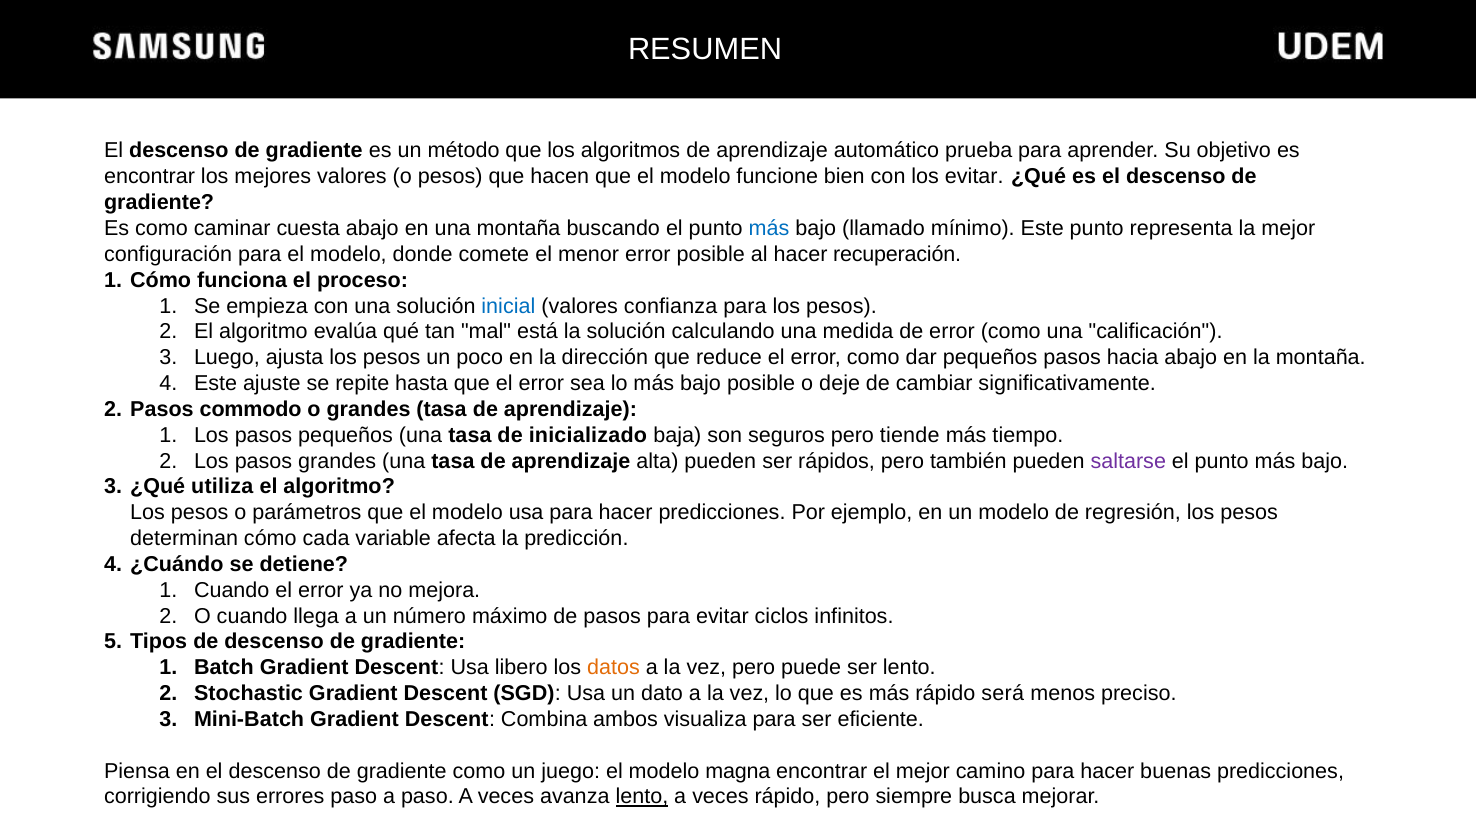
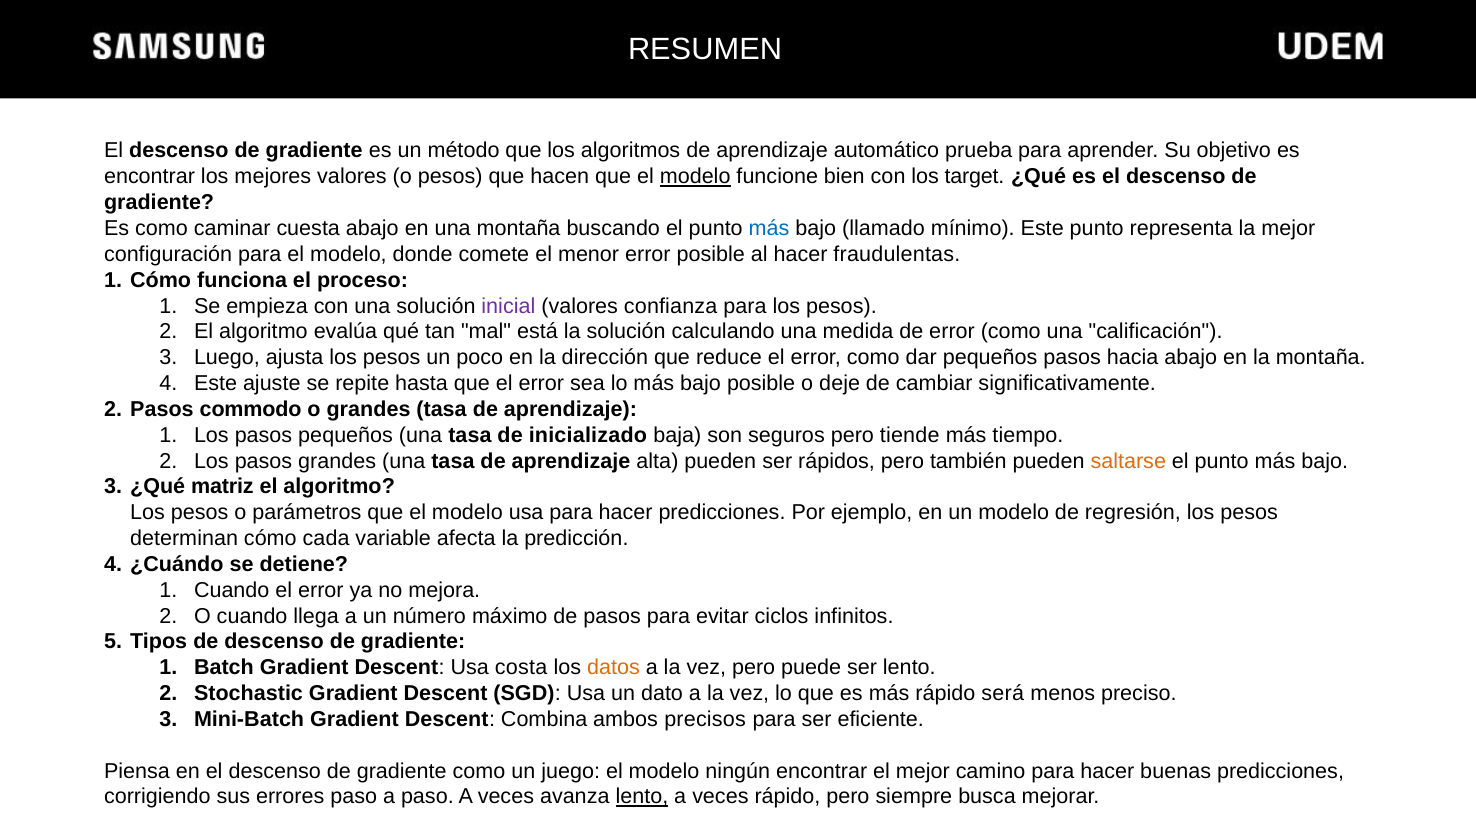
modelo underline: none -> present (695, 177)
los evitar: evitar -> target (974, 177)
recuperación: recuperación -> fraudulentas (897, 254)
inicial colour: blue -> purple (508, 306)
saltarse colour: purple -> orange (1128, 461)
utiliza: utiliza -> matriz (222, 487)
libero: libero -> costa (521, 668)
visualiza: visualiza -> precisos (705, 719)
magna: magna -> ningún (738, 771)
